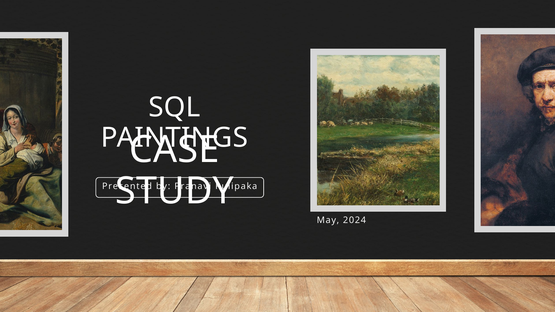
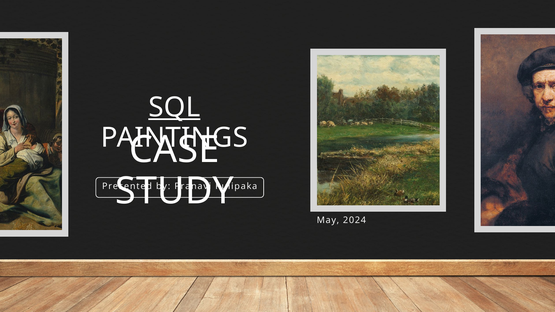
SQL underline: none -> present (174, 107)
